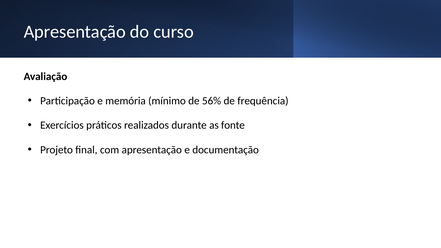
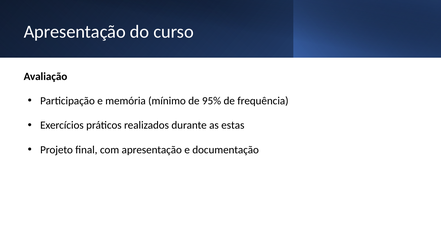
56%: 56% -> 95% (212, 101)
fonte: fonte -> estas (233, 125)
